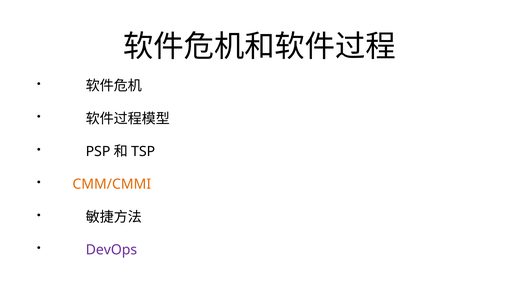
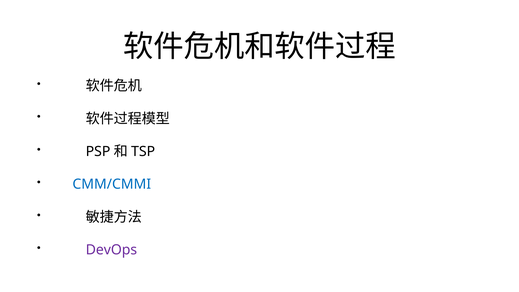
CMM/CMMI colour: orange -> blue (112, 184)
